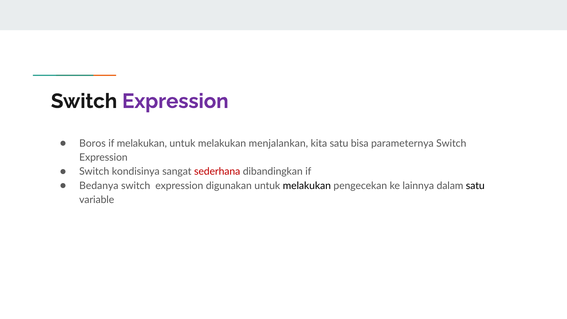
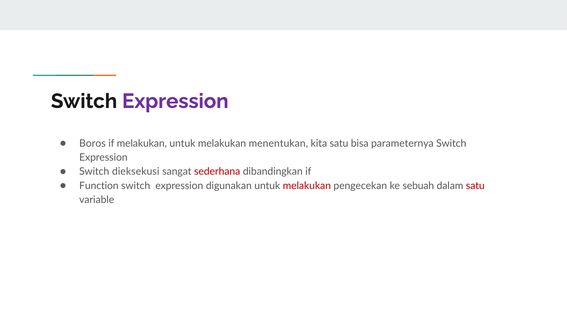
menjalankan: menjalankan -> menentukan (278, 143)
kondisinya: kondisinya -> dieksekusi (136, 172)
Bedanya: Bedanya -> Function (99, 186)
melakukan colour: black -> red (307, 186)
lainnya: lainnya -> sebuah (418, 186)
satu colour: black -> red (475, 186)
